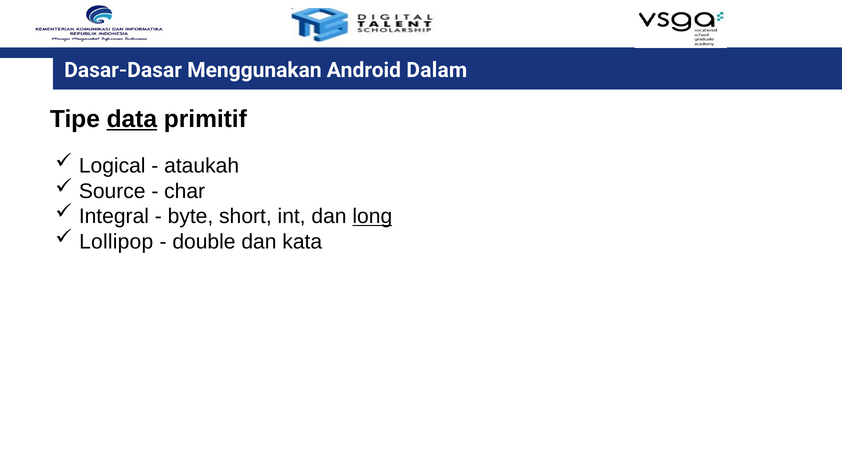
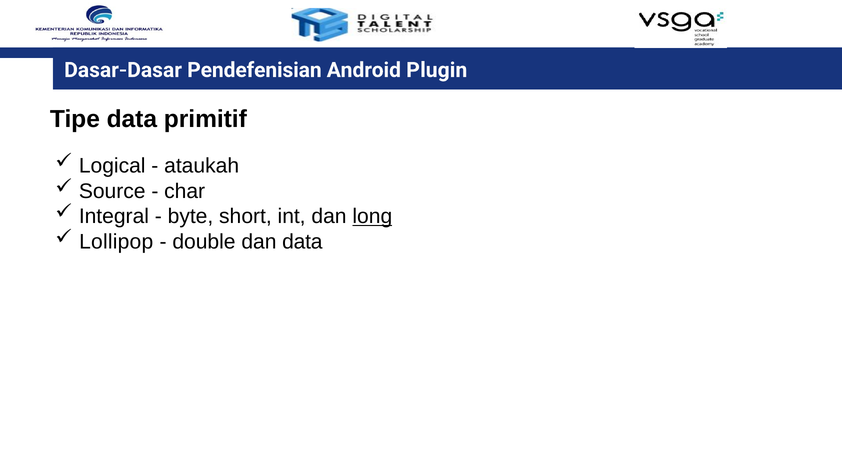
Menggunakan: Menggunakan -> Pendefenisian (254, 70)
Dalam: Dalam -> Plugin (437, 70)
data underline: present -> none (132, 119)
dan kata: kata -> data (302, 241)
